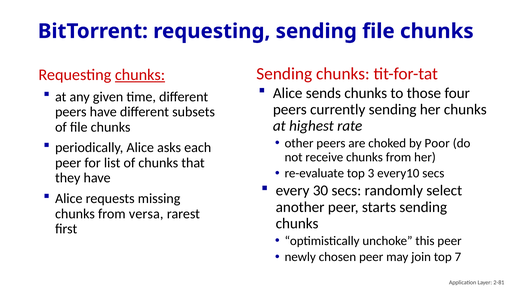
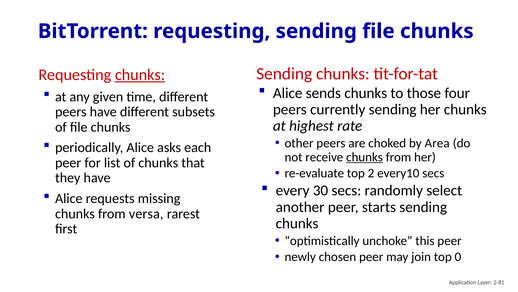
Poor: Poor -> Area (437, 143)
chunks underline: none -> present (365, 157)
3: 3 -> 2 (371, 173)
7: 7 -> 0 (458, 256)
